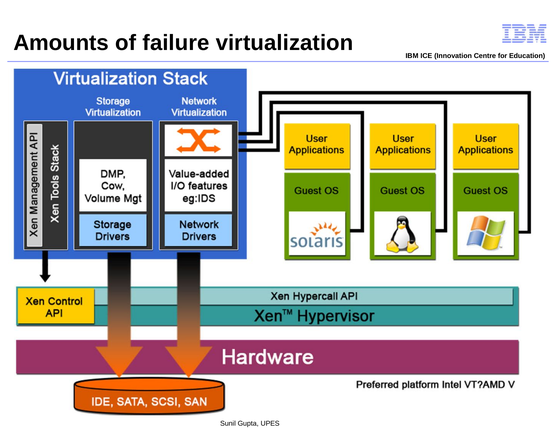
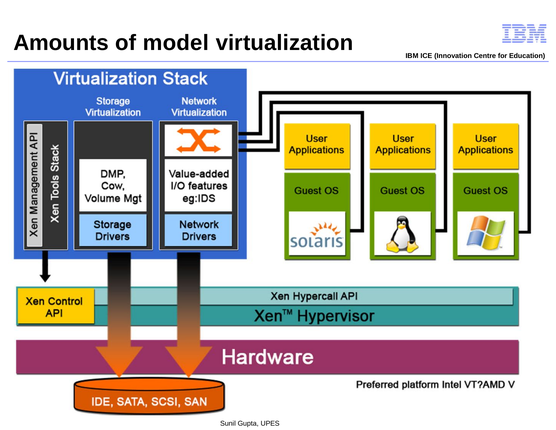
failure: failure -> model (176, 43)
